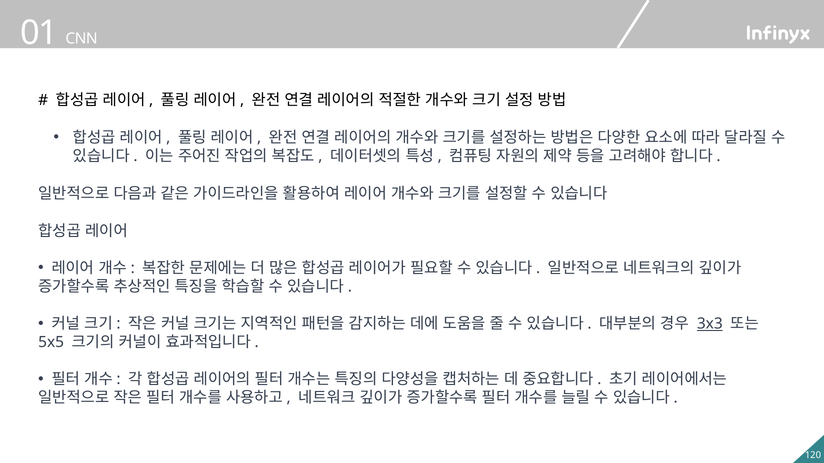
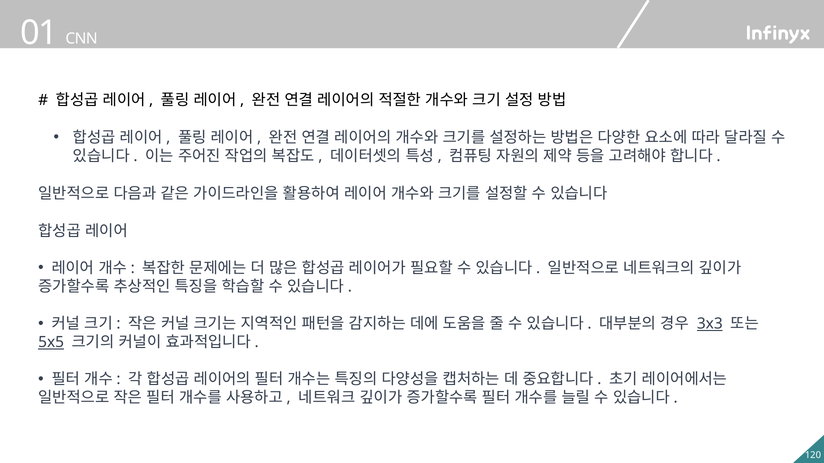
5x5 underline: none -> present (51, 343)
